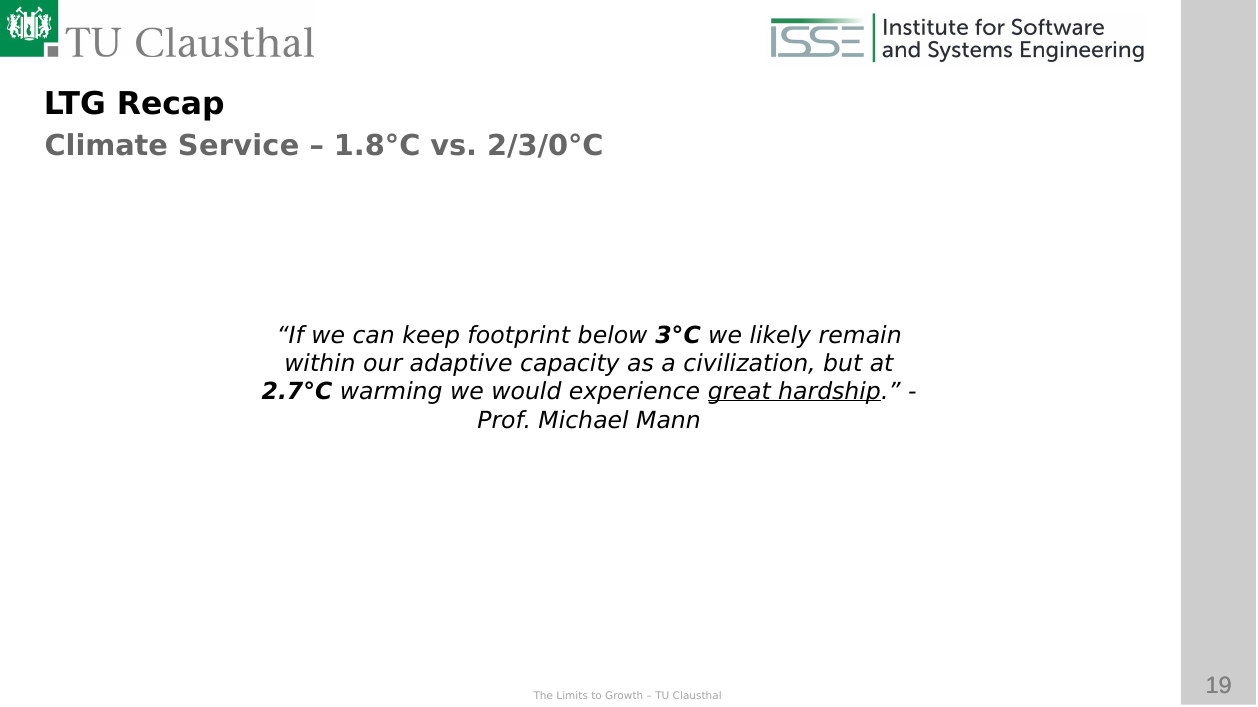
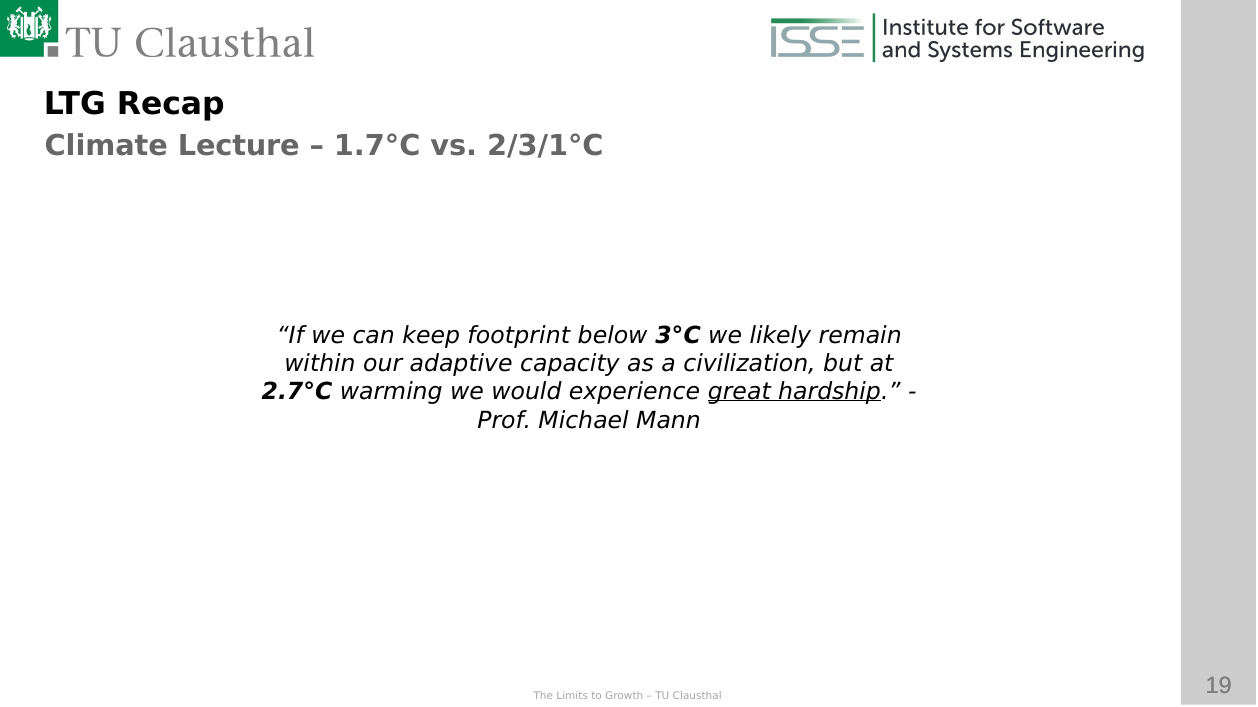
Service: Service -> Lecture (239, 146)
1.8°C: 1.8°C -> 1.7°C (377, 146)
2/3/0°C: 2/3/0°C -> 2/3/1°C (545, 146)
